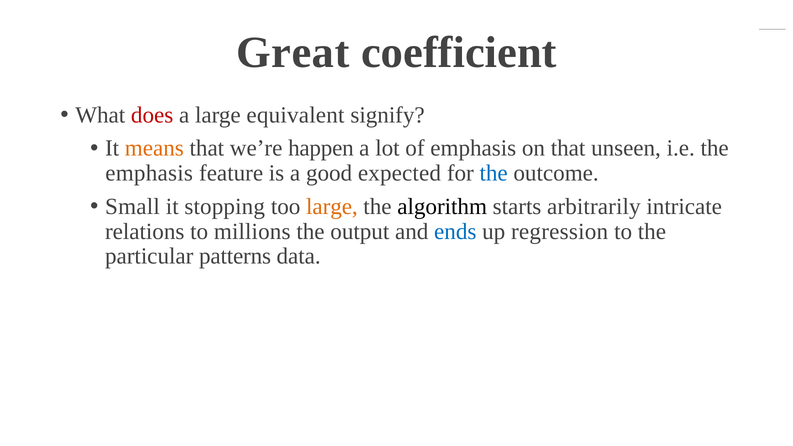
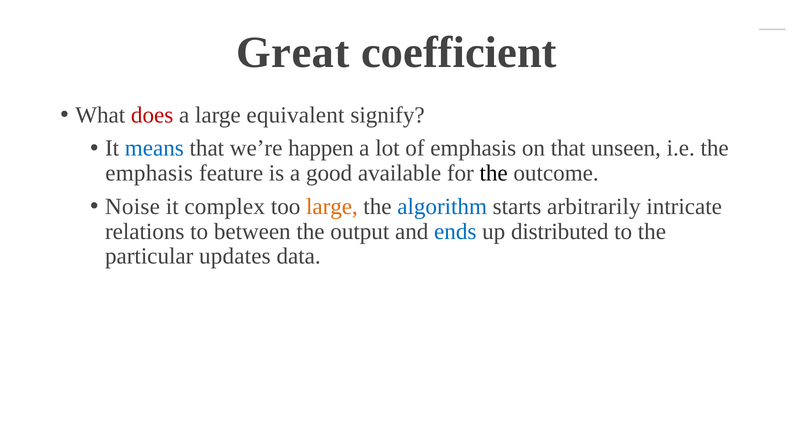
means colour: orange -> blue (154, 148)
expected: expected -> available (400, 173)
the colour: blue -> black (494, 173)
Small: Small -> Noise (132, 206)
stopping: stopping -> complex (225, 206)
algorithm colour: black -> blue (442, 206)
millions: millions -> between (252, 231)
regression: regression -> distributed (560, 231)
patterns: patterns -> updates (235, 256)
